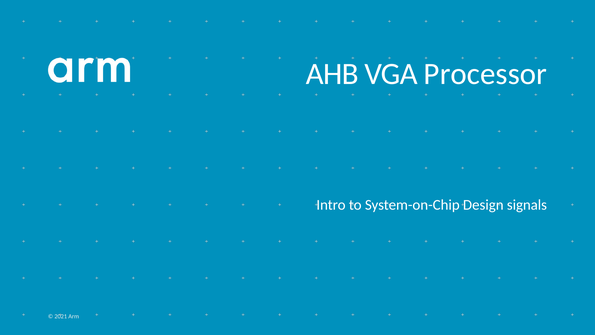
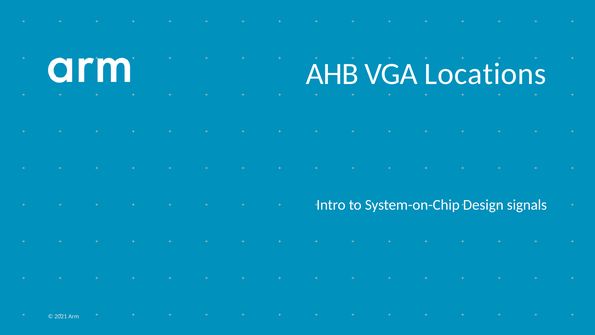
Processor: Processor -> Locations (485, 74)
